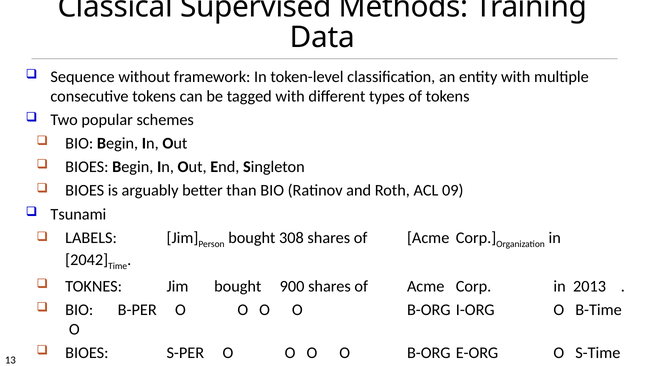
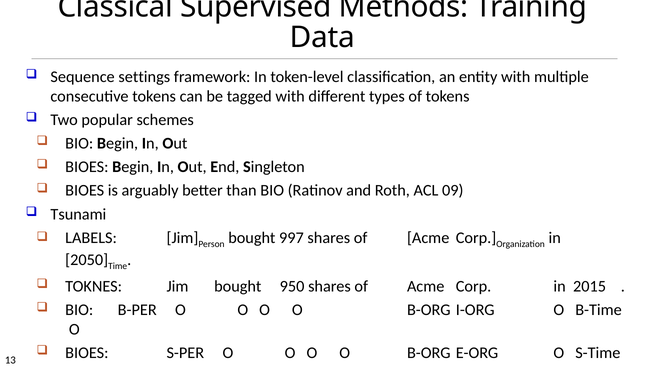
without: without -> settings (144, 77)
308: 308 -> 997 (291, 238)
2042: 2042 -> 2050 (87, 260)
900: 900 -> 950 (292, 286)
2013: 2013 -> 2015 (590, 286)
